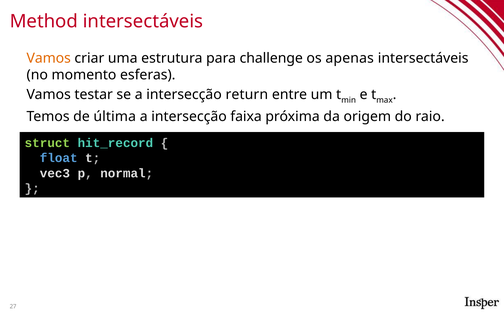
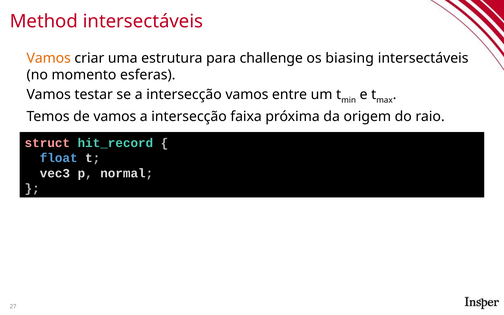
apenas: apenas -> biasing (350, 58)
intersecção return: return -> vamos (247, 95)
de última: última -> vamos (115, 117)
struct colour: light green -> pink (47, 143)
